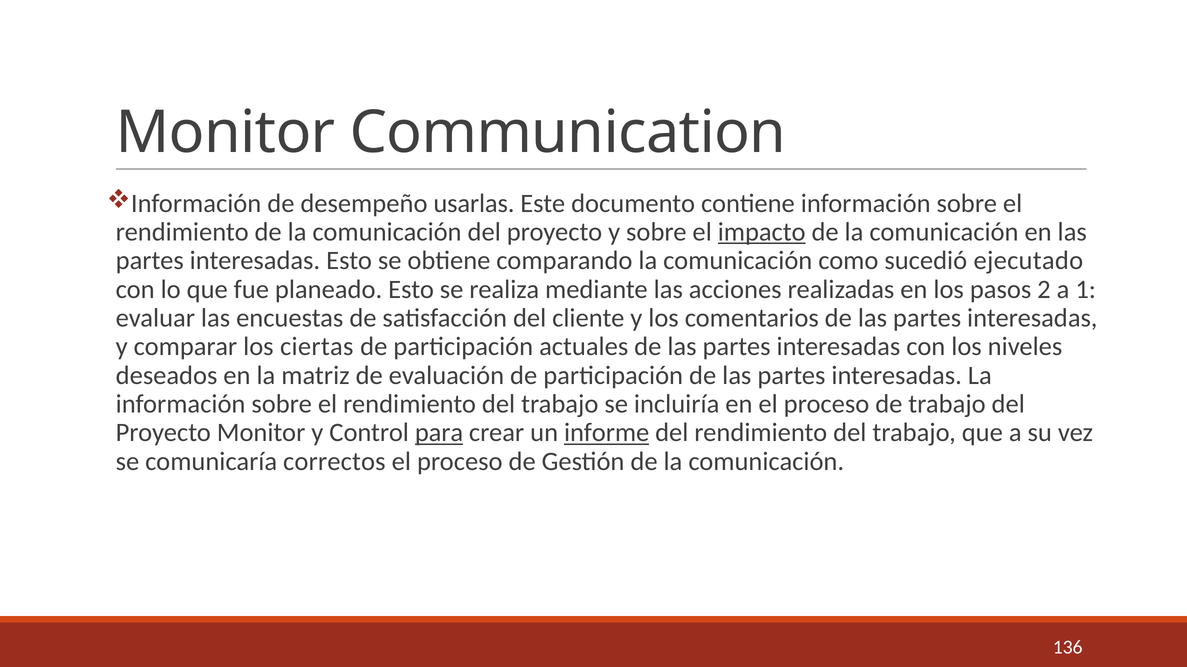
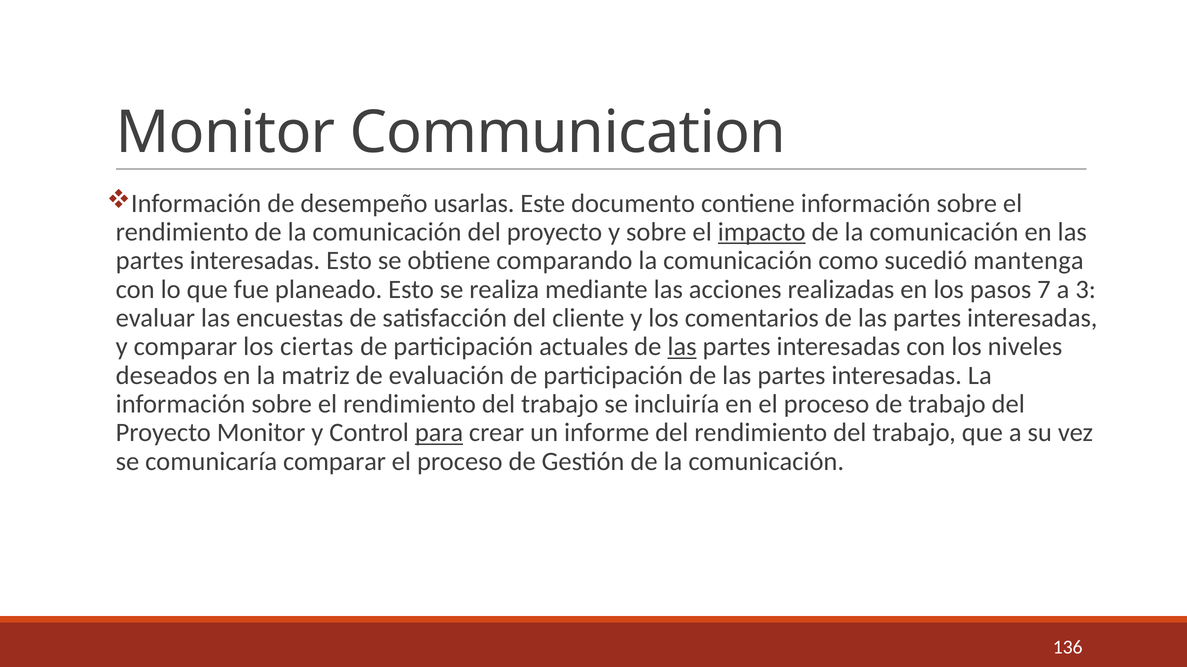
ejecutado: ejecutado -> mantenga (1028, 261)
2: 2 -> 7 (1044, 290)
1: 1 -> 3 (1086, 290)
las underline: none -> present (682, 347)
informe underline: present -> none (607, 433)
comunicaría correctos: correctos -> comparar (335, 462)
